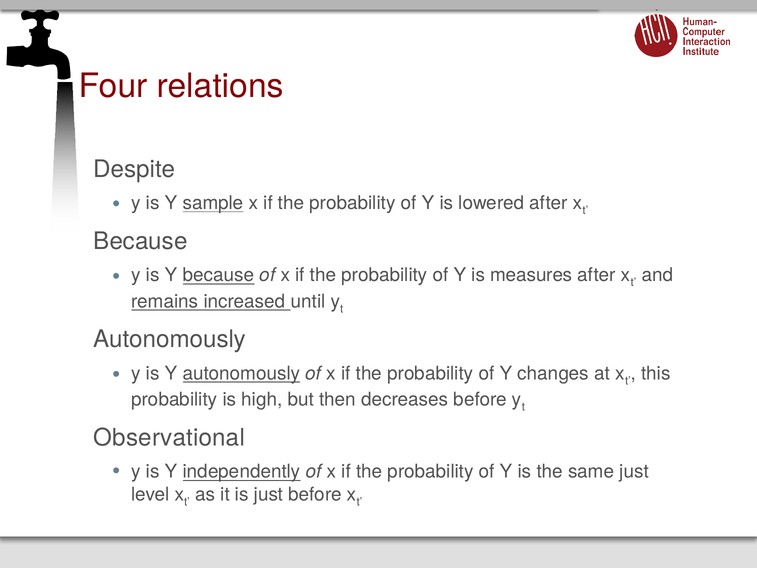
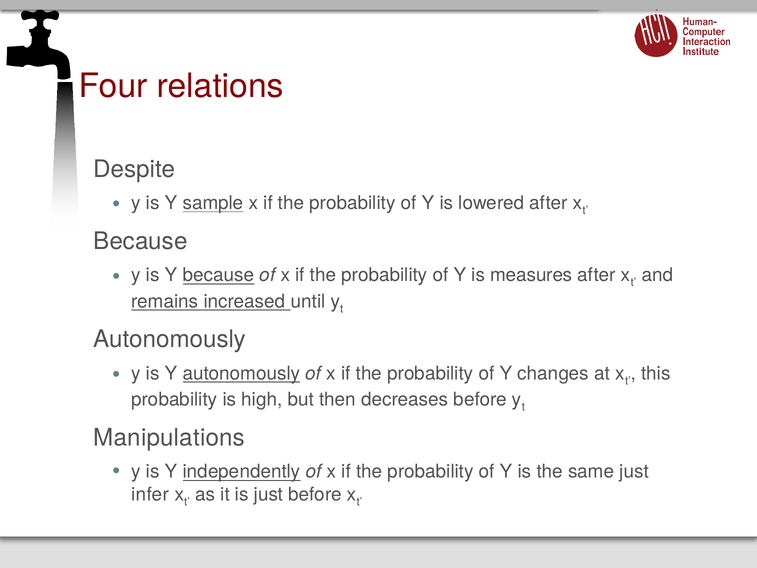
Observational: Observational -> Manipulations (169, 438)
level: level -> infer (150, 494)
